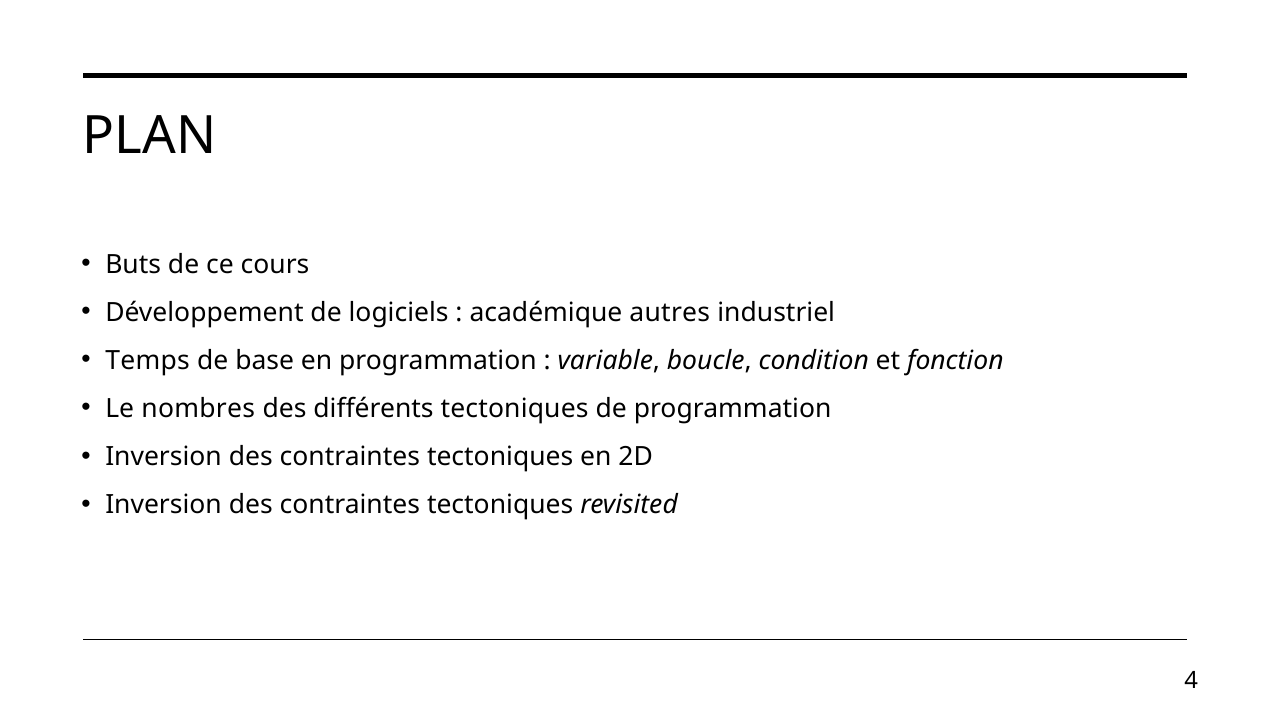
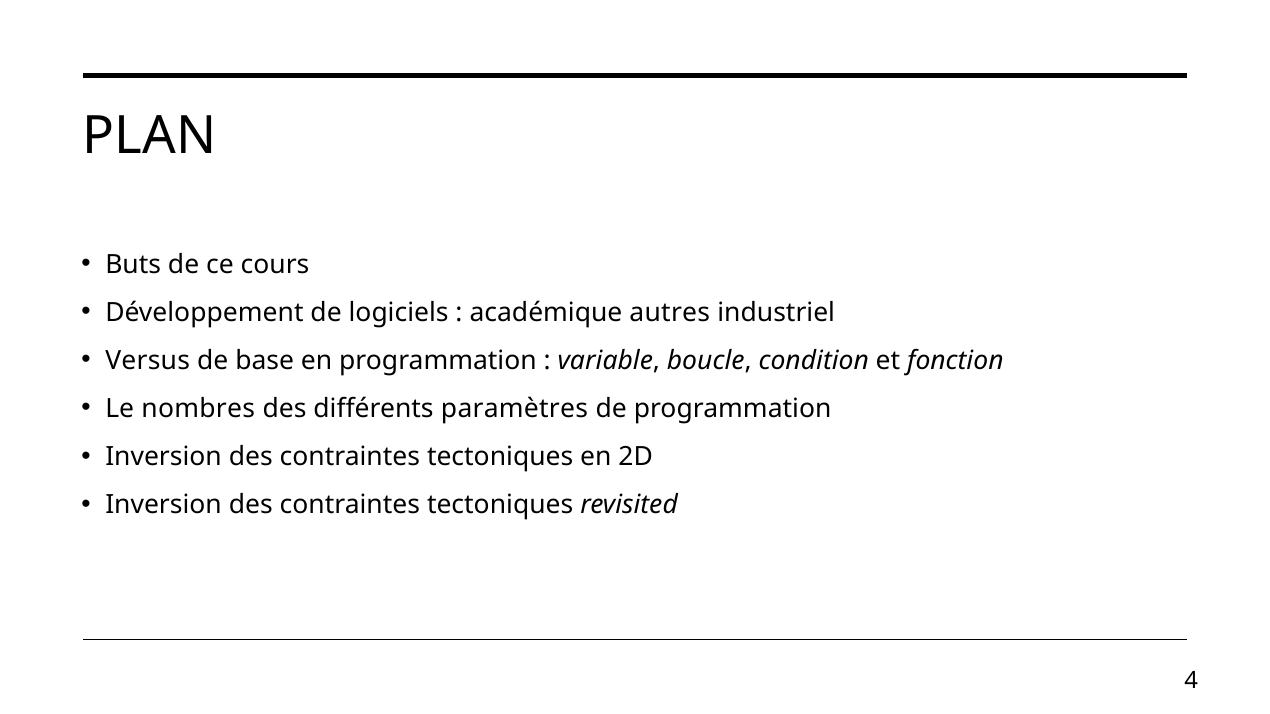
Temps: Temps -> Versus (148, 361)
différents tectoniques: tectoniques -> paramètres (515, 409)
